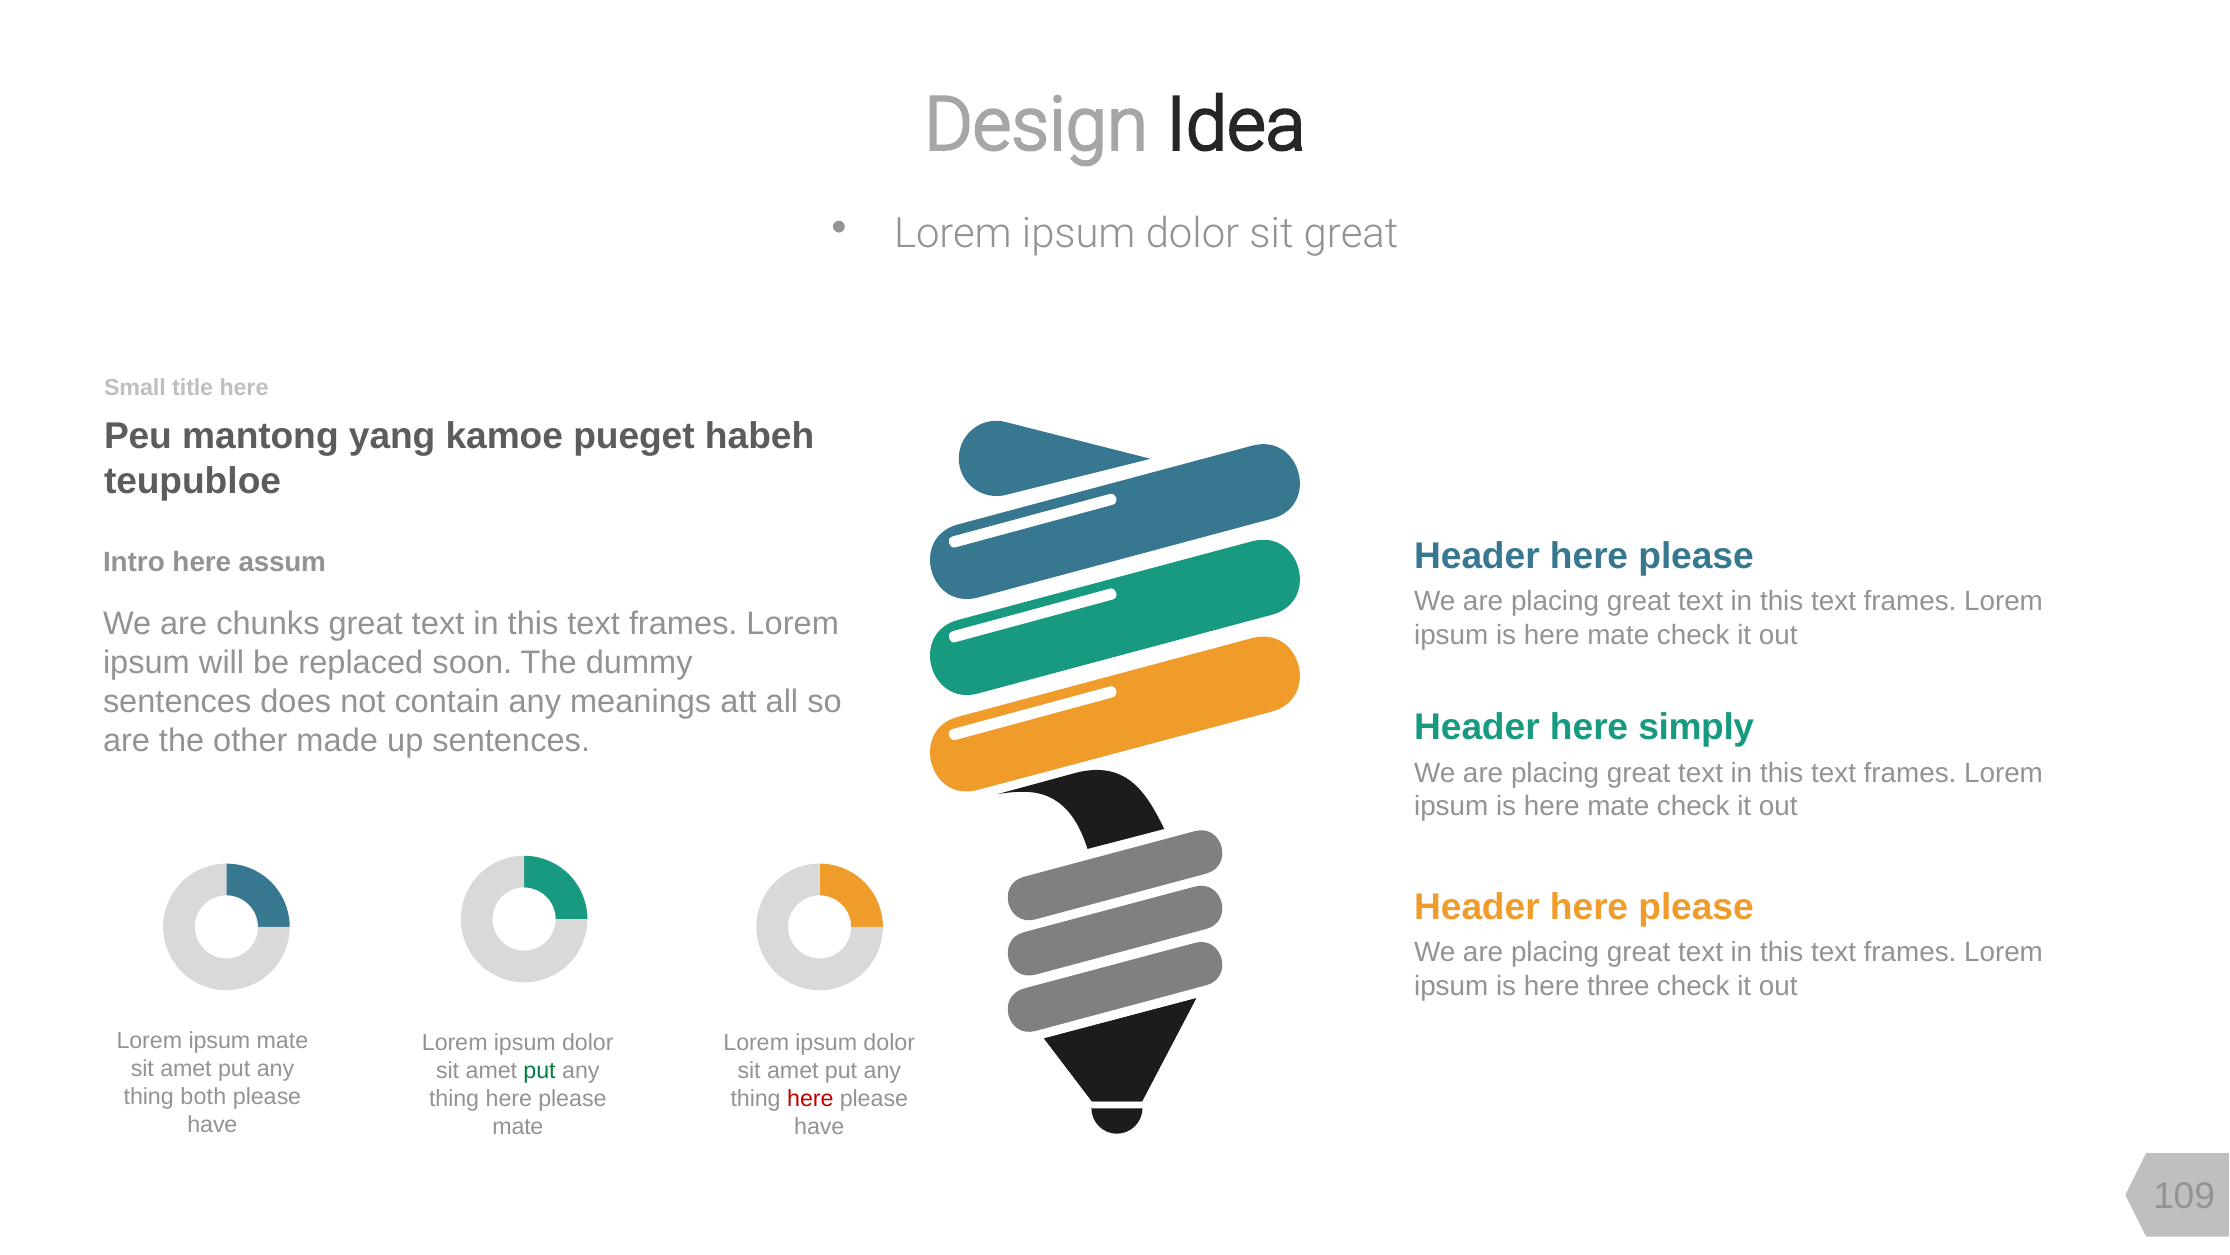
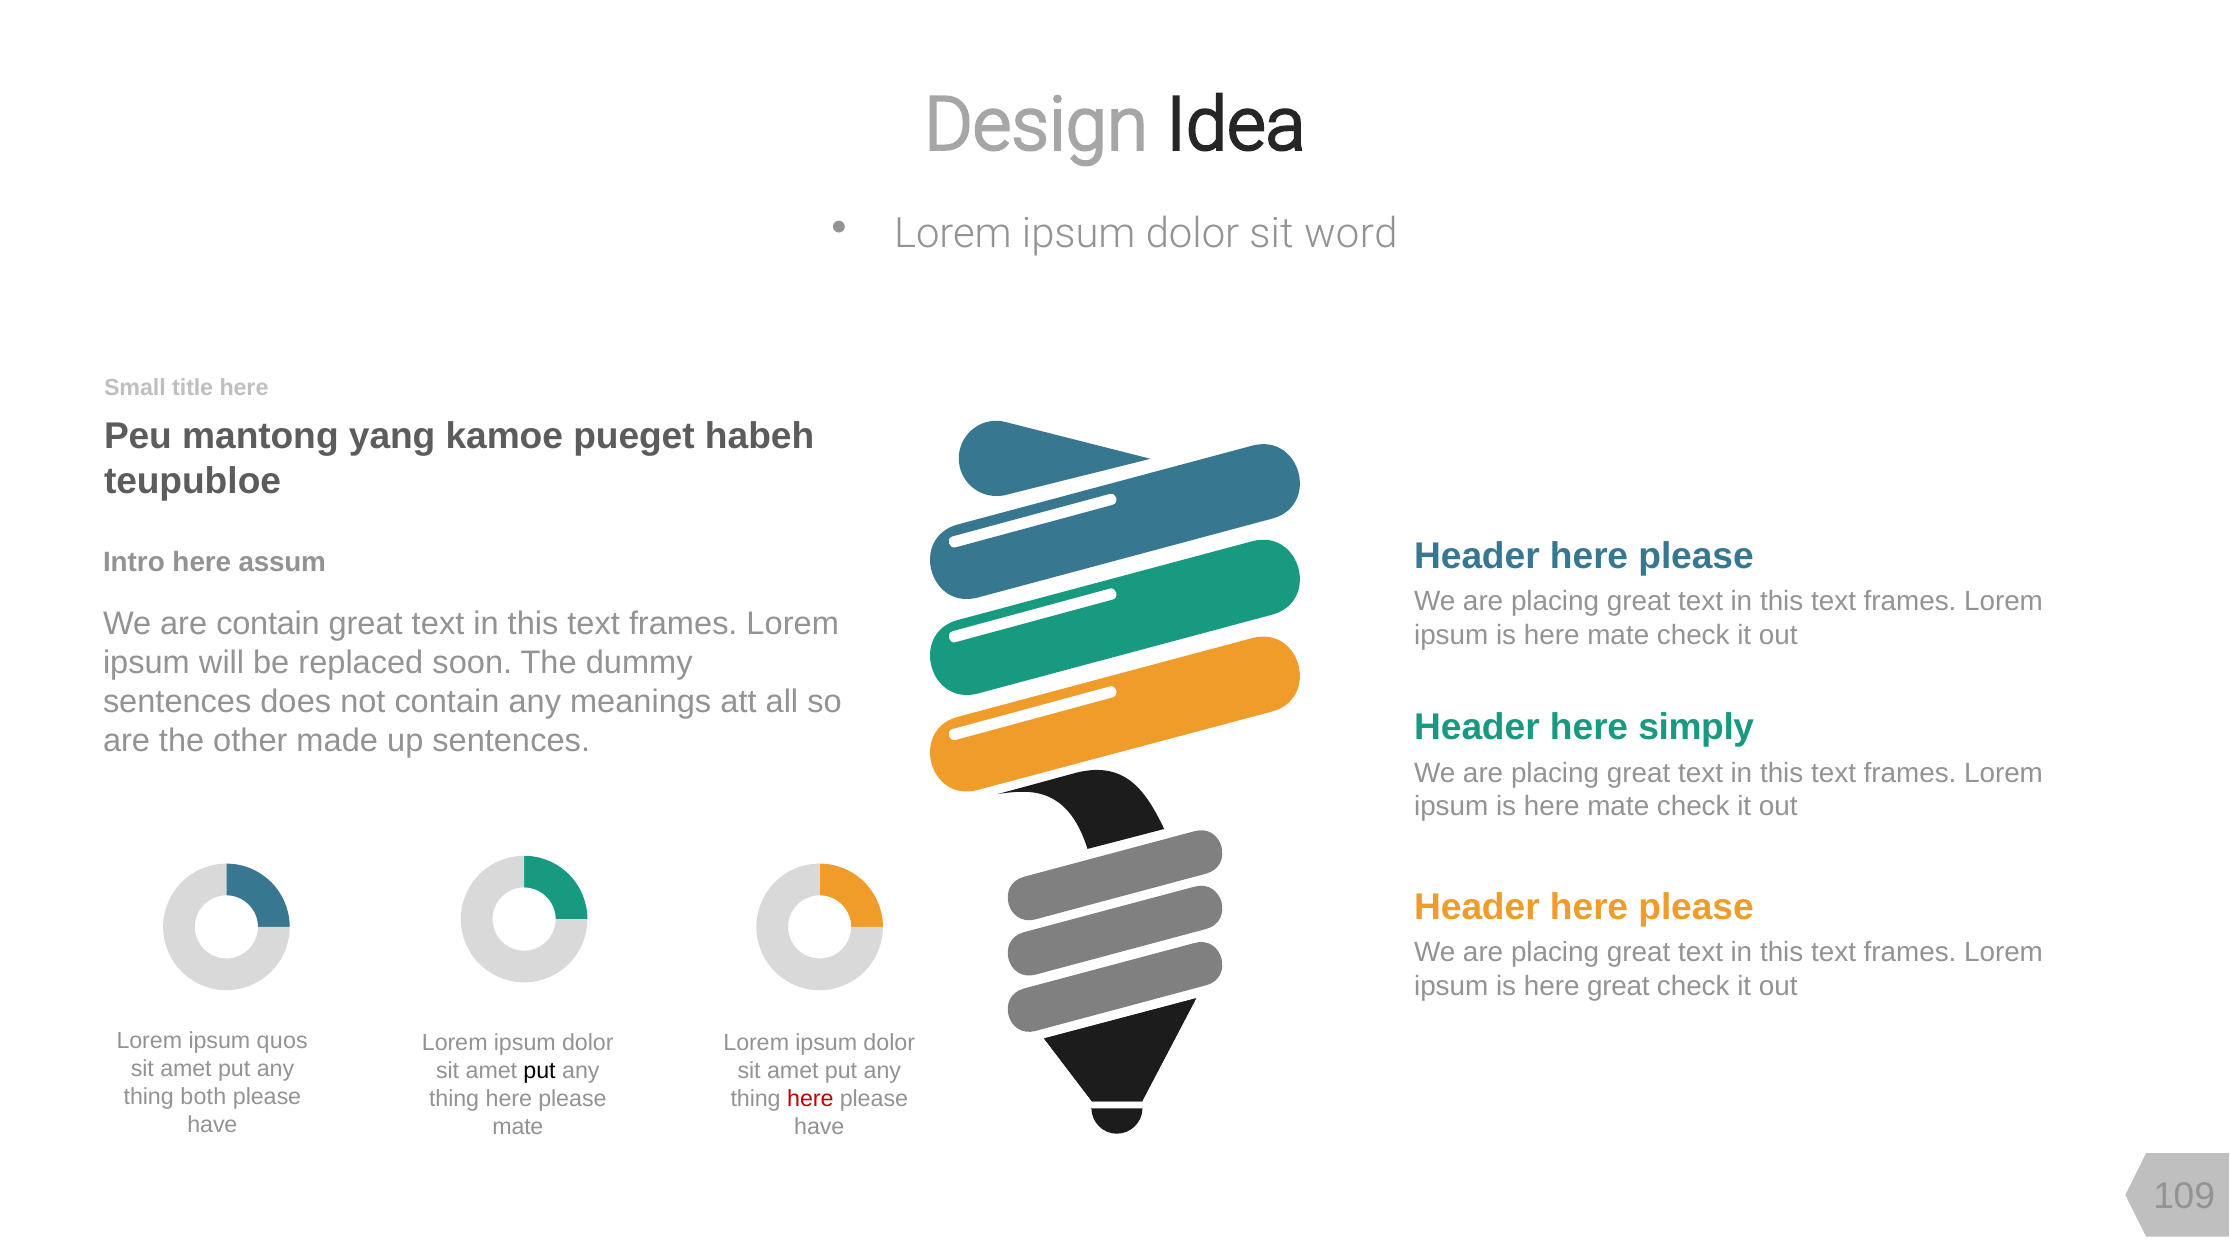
sit great: great -> word (1351, 234)
are chunks: chunks -> contain (268, 623)
here three: three -> great (1618, 986)
ipsum mate: mate -> quos (282, 1041)
put colour: green -> black (540, 1071)
